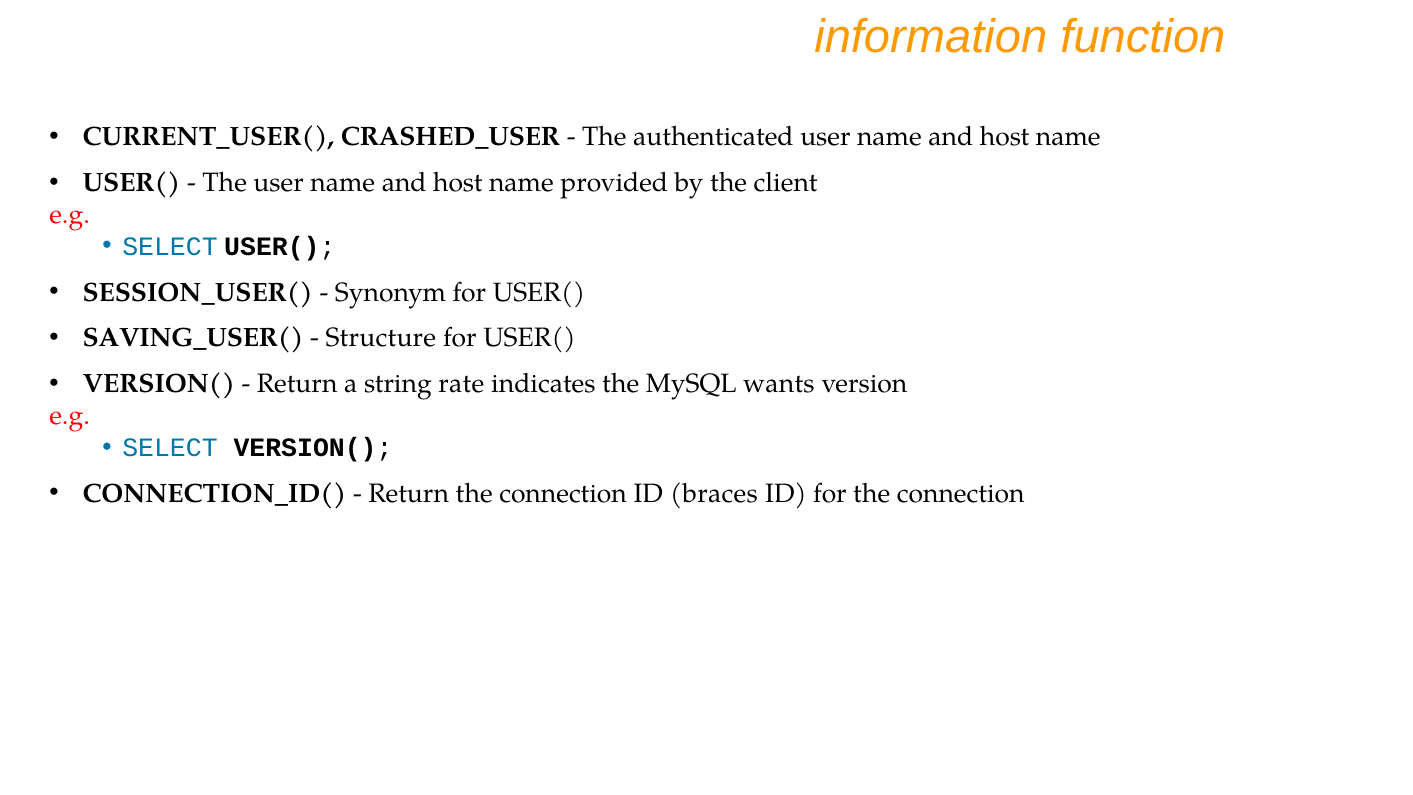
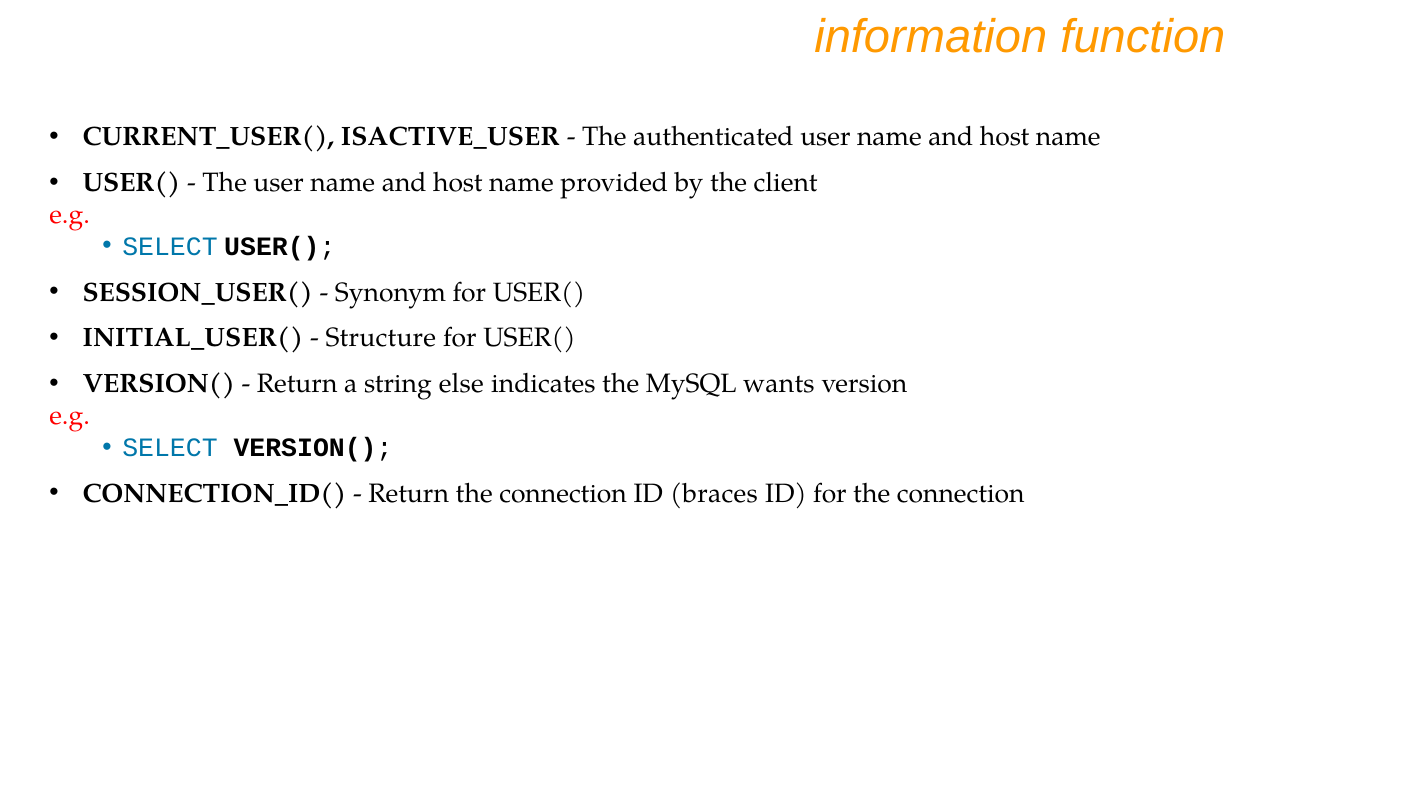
CRASHED_USER: CRASHED_USER -> ISACTIVE_USER (450, 137)
SAVING_USER(: SAVING_USER( -> INITIAL_USER( (193, 338)
rate: rate -> else (461, 384)
